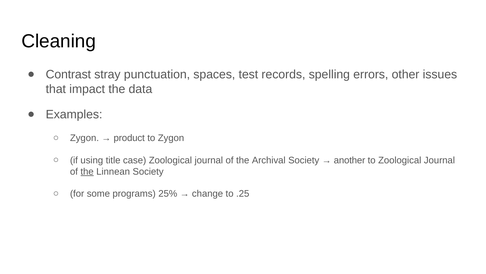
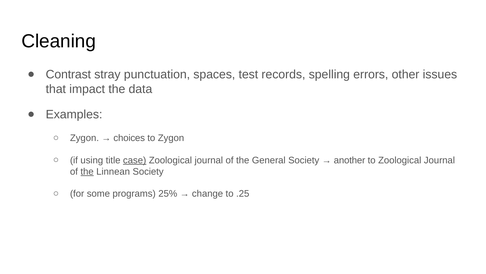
product: product -> choices (129, 138)
case underline: none -> present (135, 160)
Archival: Archival -> General (269, 160)
